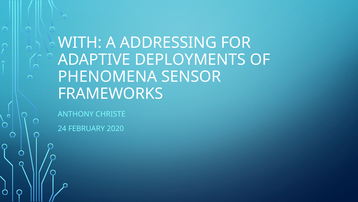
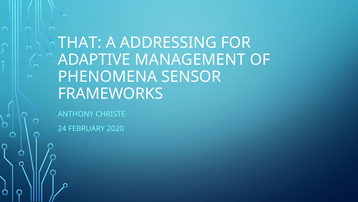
WITH: WITH -> THAT (80, 43)
DEPLOYMENTS: DEPLOYMENTS -> MANAGEMENT (190, 60)
